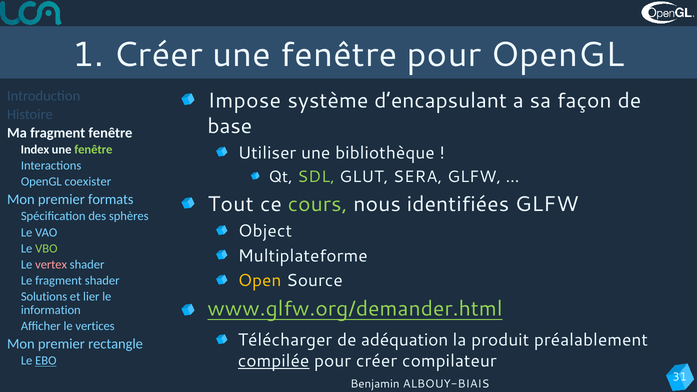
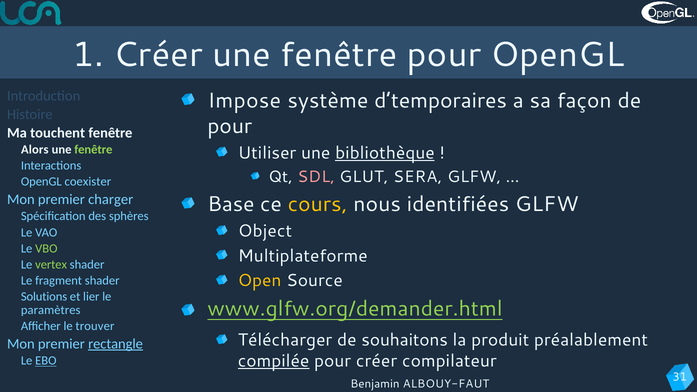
d’encapsulant: d’encapsulant -> d’temporaires (441, 101)
base: base -> pour (230, 126)
Ma fragment: fragment -> touchent (58, 133)
Index: Index -> Alors (35, 150)
bibliothèque underline: none -> present (385, 153)
SDL colour: light green -> pink (316, 177)
formats: formats -> charger (111, 200)
Tout: Tout -> Base (231, 204)
cours colour: light green -> yellow (318, 204)
vertex colour: pink -> light green (51, 265)
information: information -> paramètres (51, 310)
vertices: vertices -> trouver (95, 326)
adéquation: adéquation -> souhaitons (405, 340)
rectangle underline: none -> present (116, 344)
ALBOUY-BIAIS: ALBOUY-BIAIS -> ALBOUY-FAUT (446, 384)
